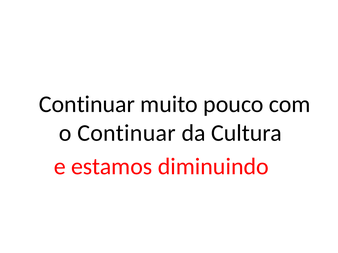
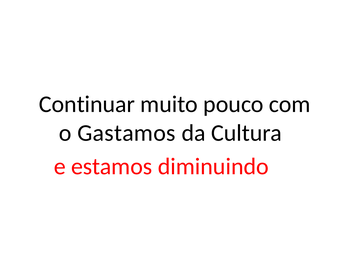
o Continuar: Continuar -> Gastamos (126, 133)
